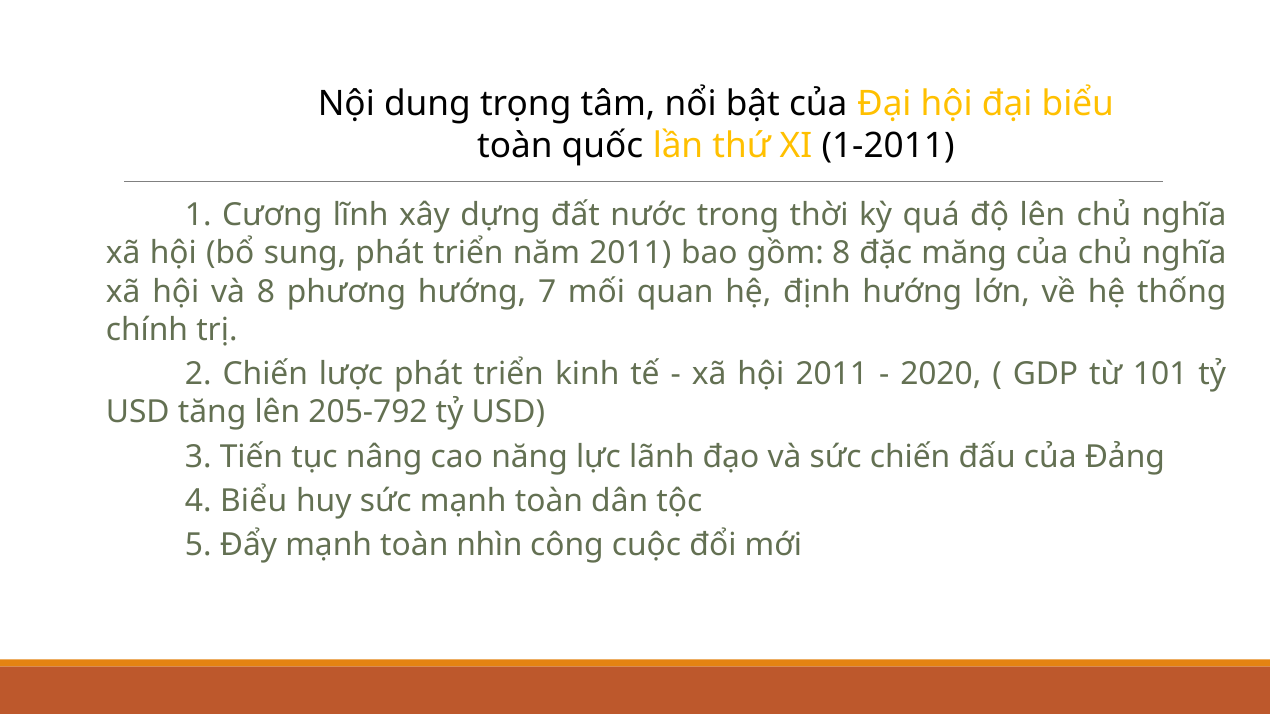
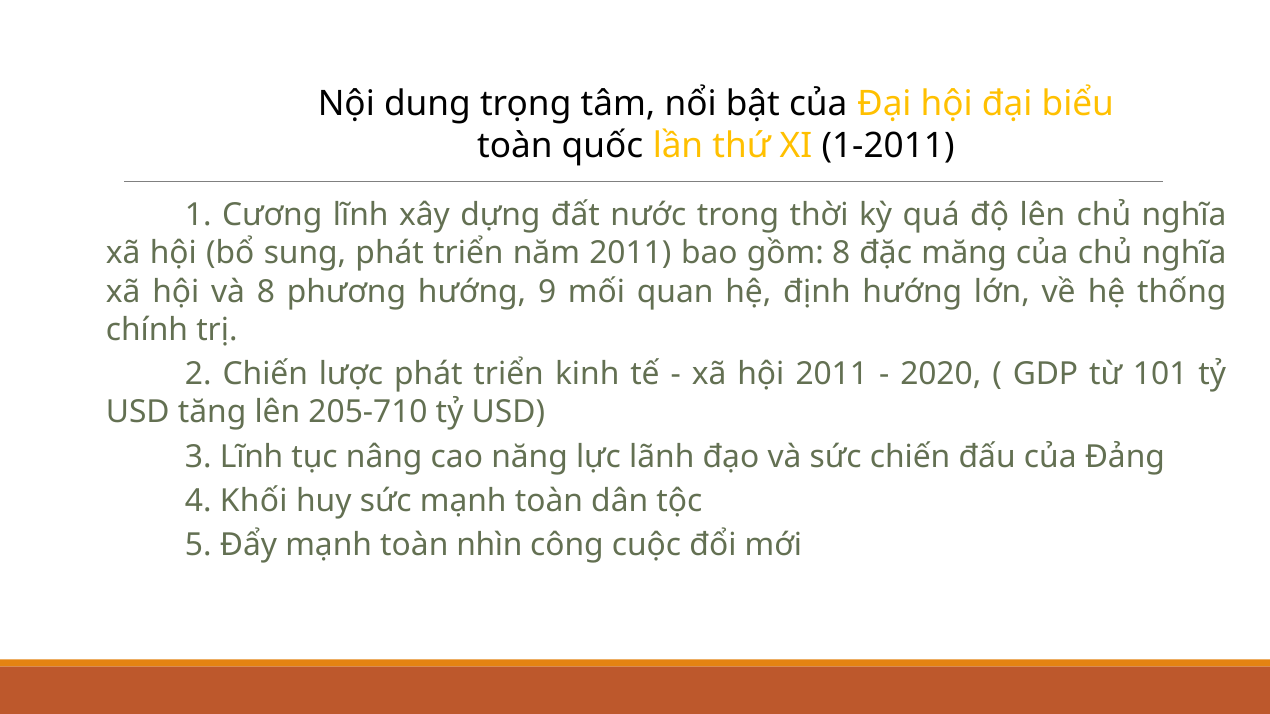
7: 7 -> 9 (547, 292)
205-792: 205-792 -> 205-710 (368, 412)
3 Tiến: Tiến -> Lĩnh (252, 457)
4 Biểu: Biểu -> Khối (254, 501)
